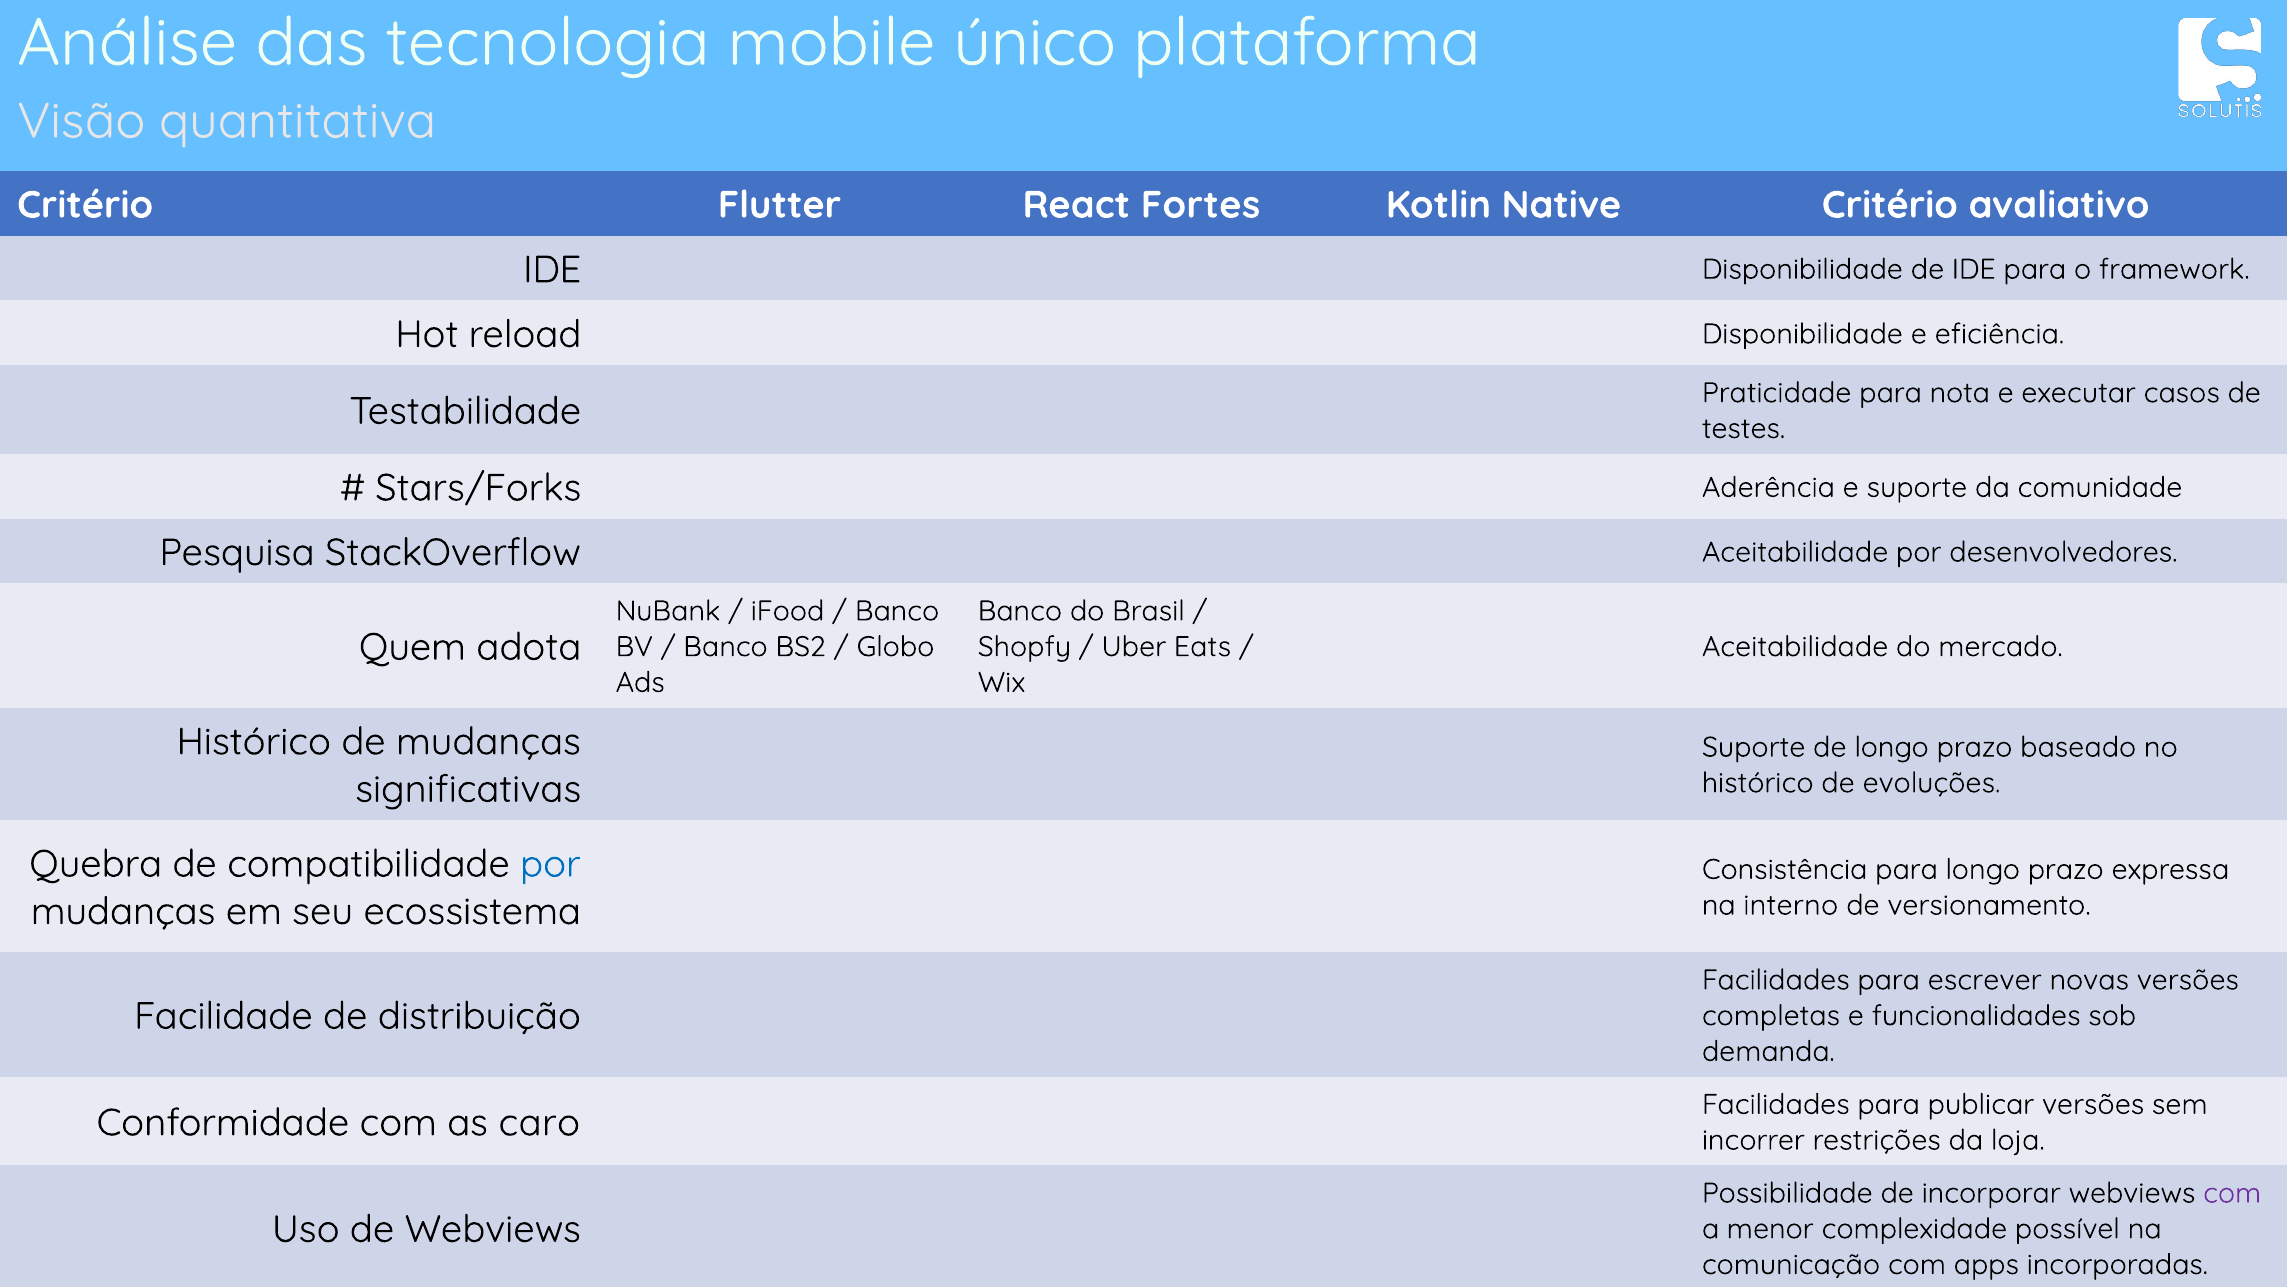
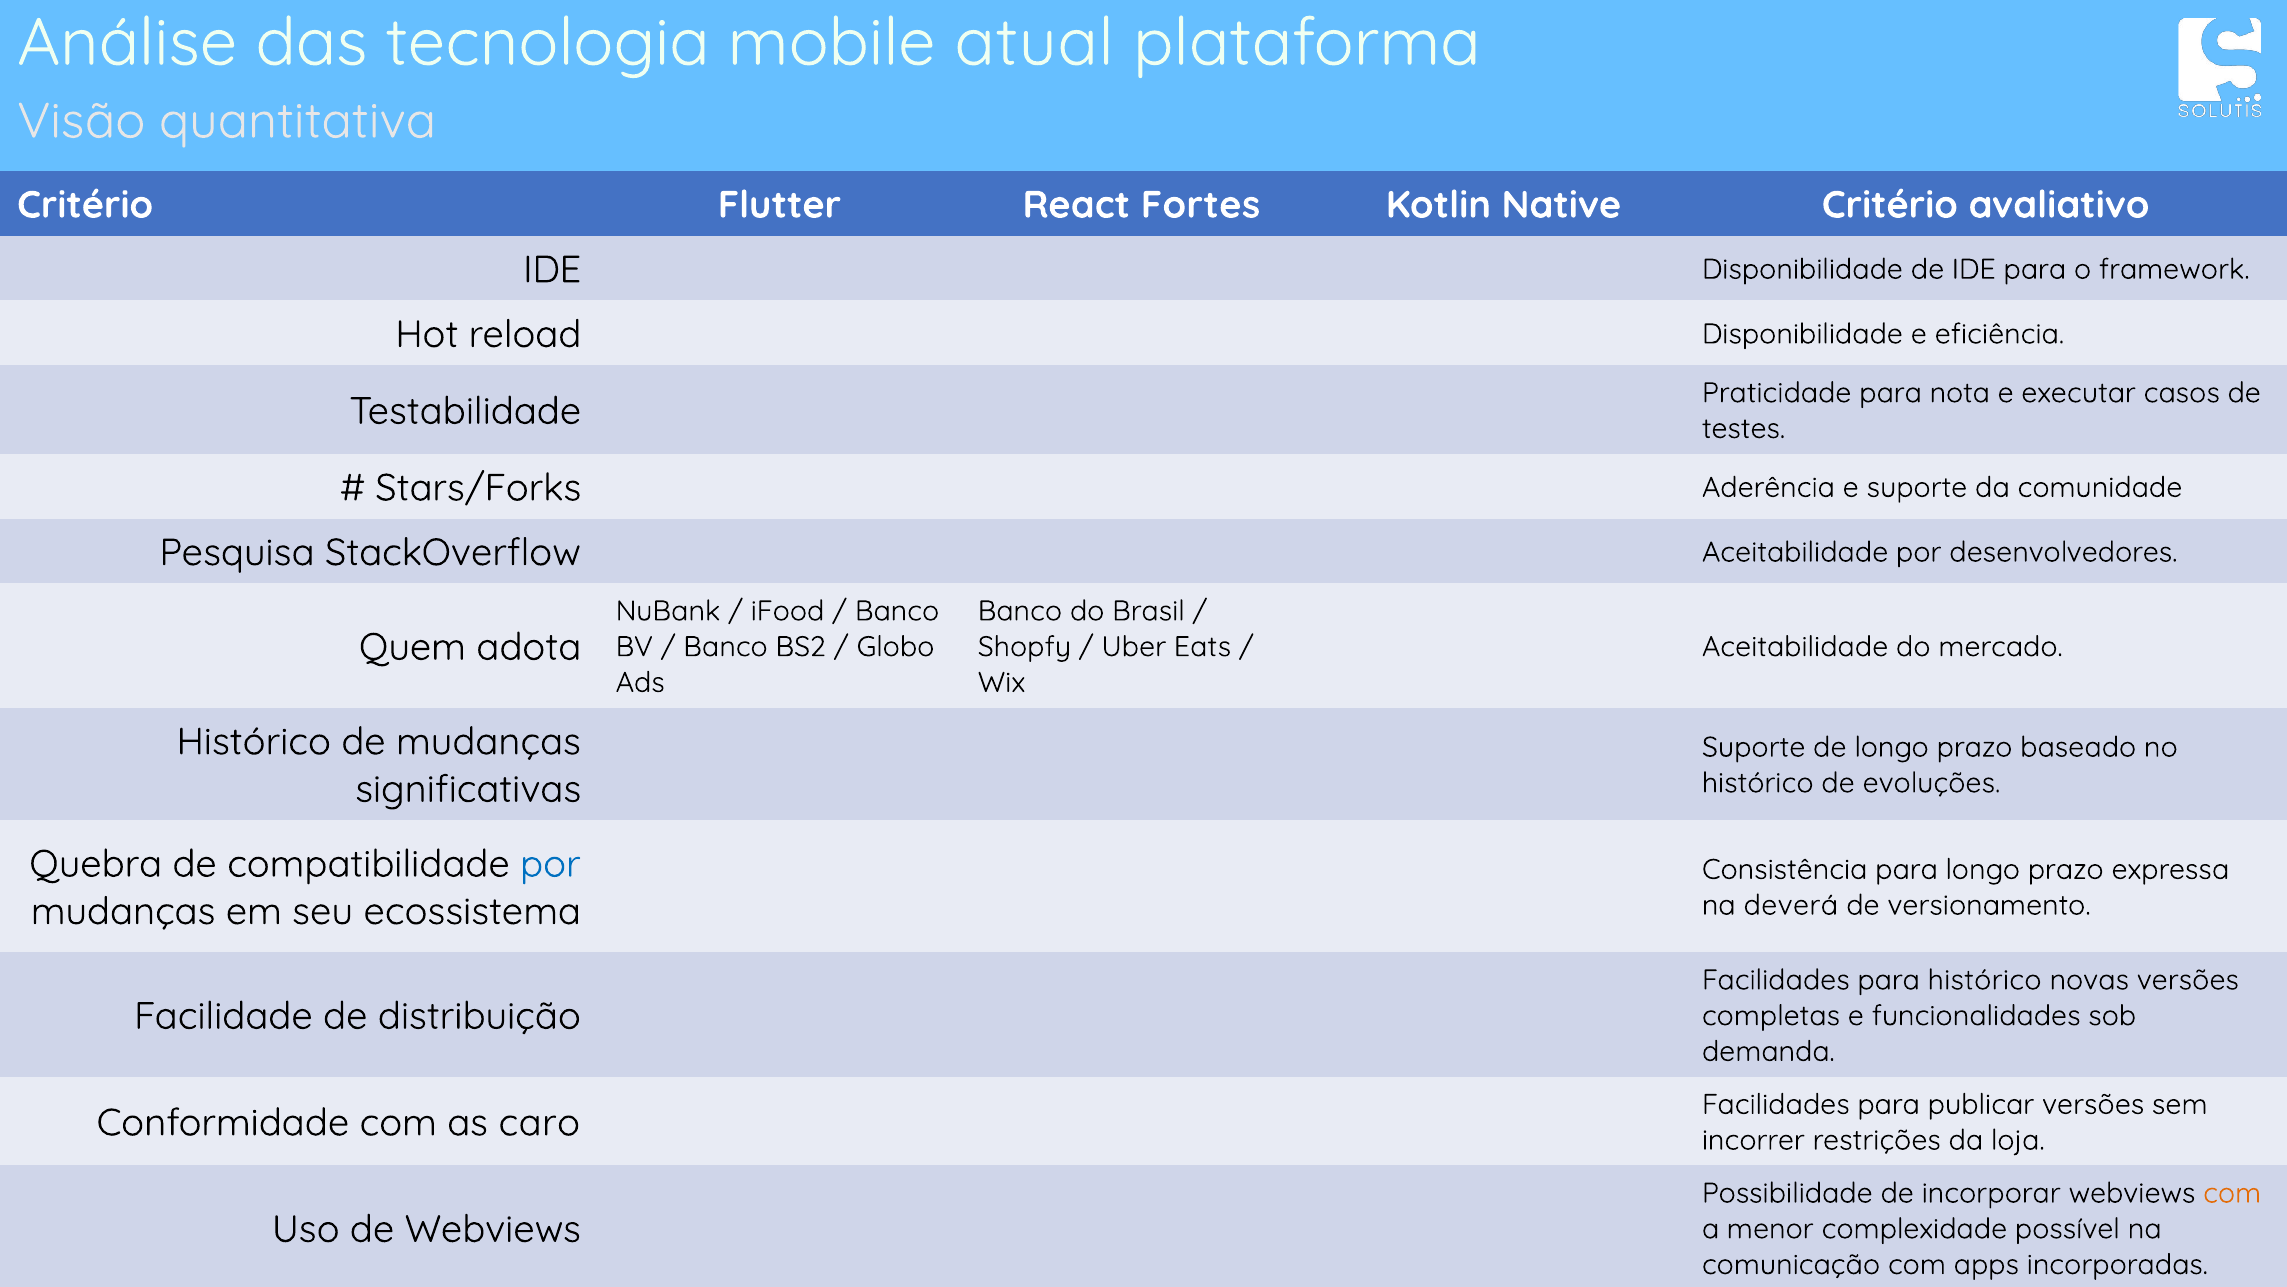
único: único -> atual (1034, 43)
interno: interno -> deverá (1791, 905)
para escrever: escrever -> histórico (1985, 980)
com colour: purple -> orange (2232, 1193)
